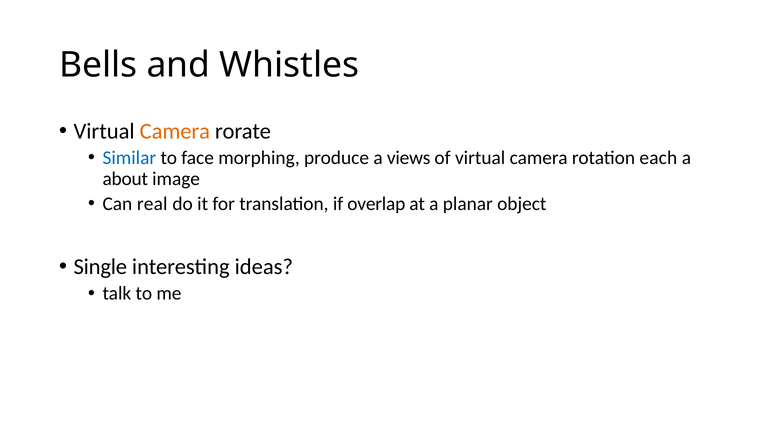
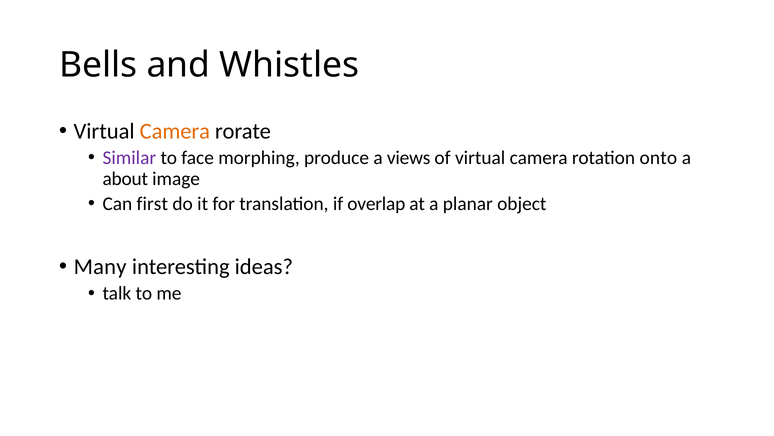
Similar colour: blue -> purple (129, 158)
each: each -> onto (658, 158)
real: real -> first (152, 203)
Single: Single -> Many (100, 266)
